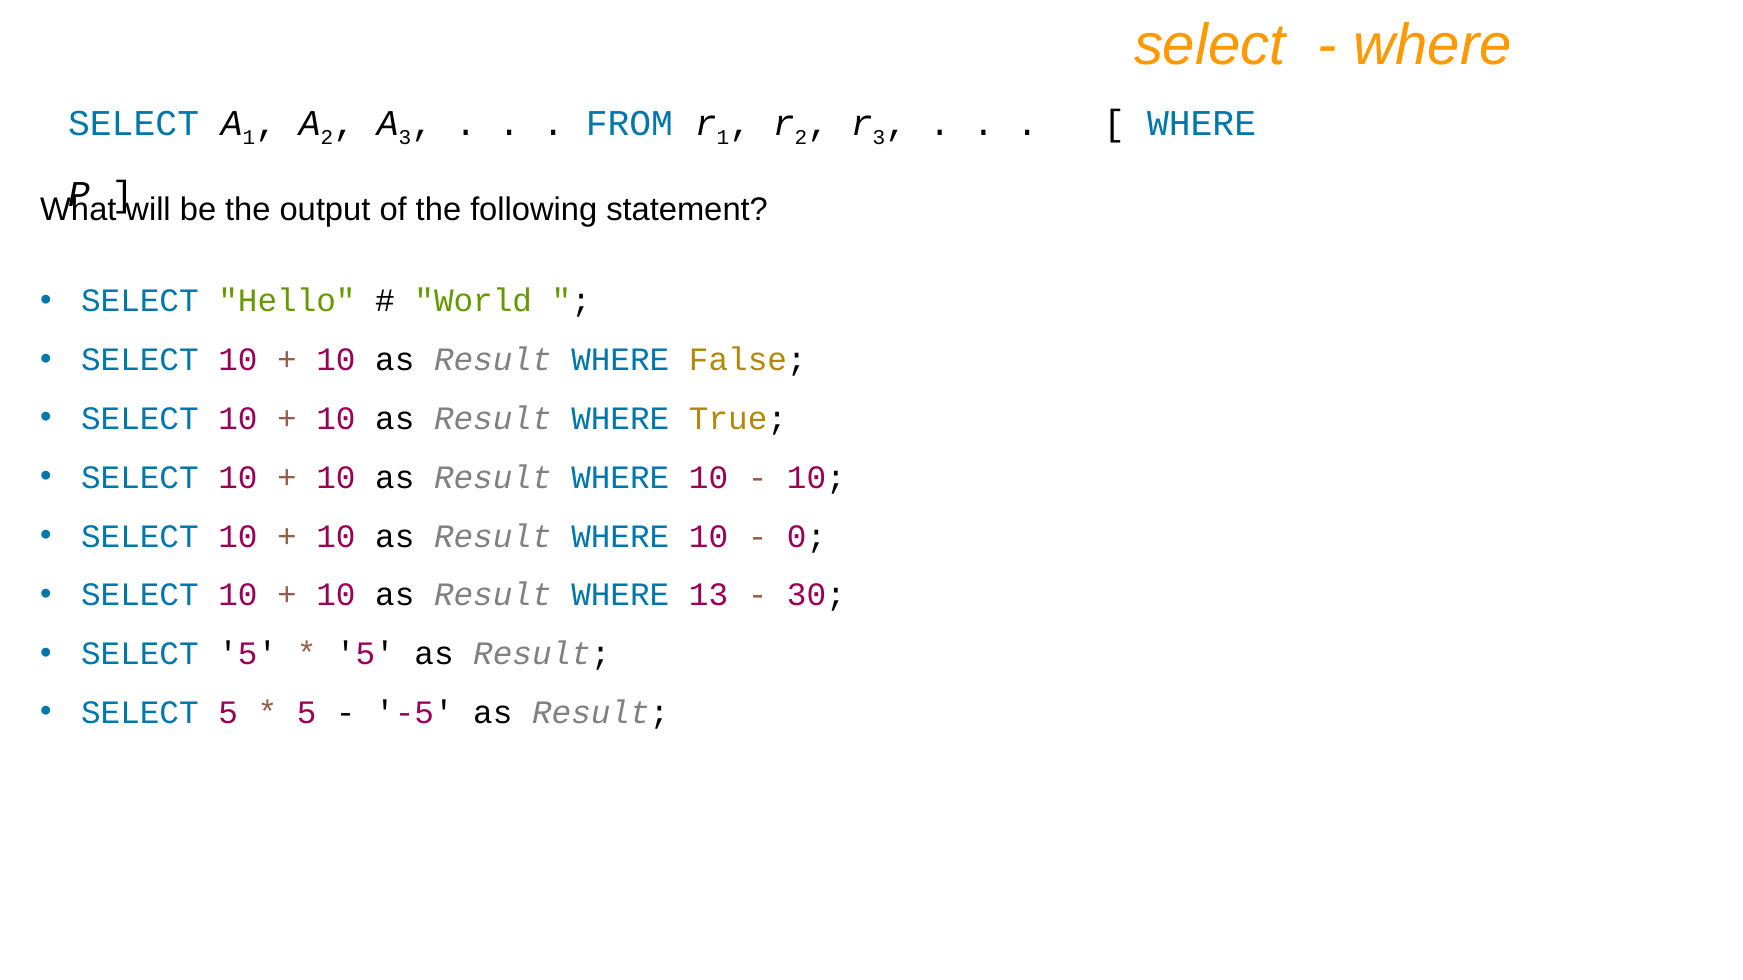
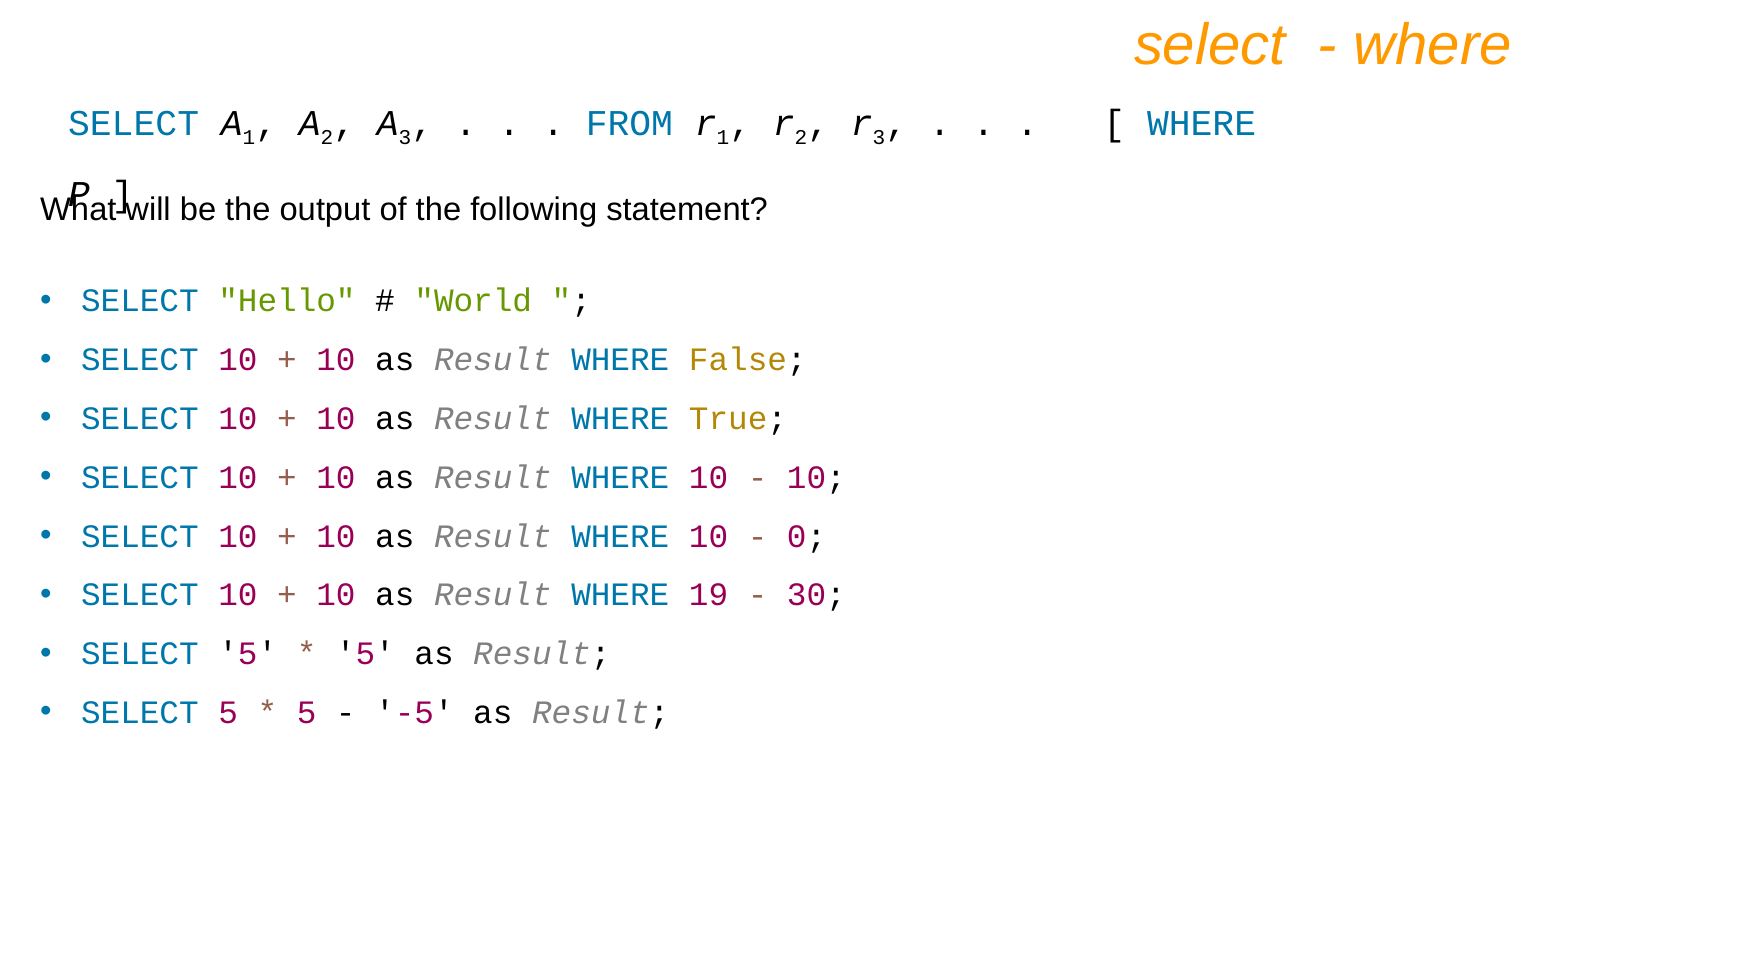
13: 13 -> 19 (709, 595)
